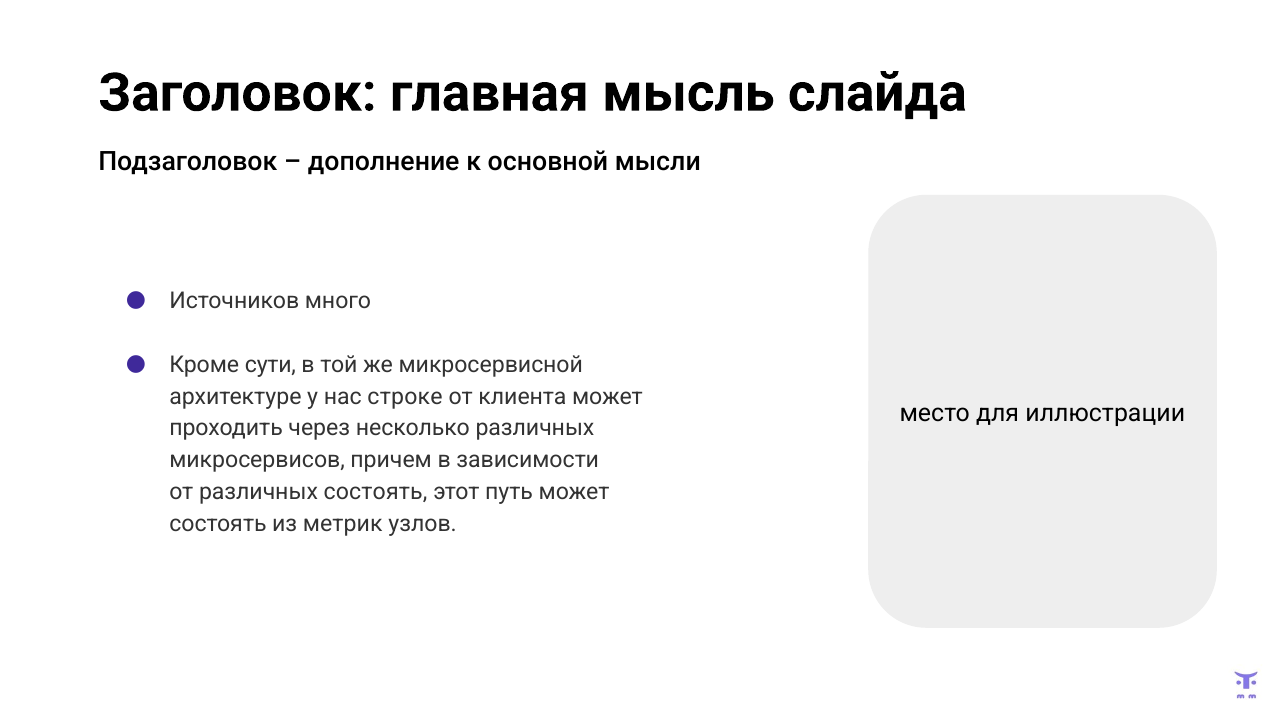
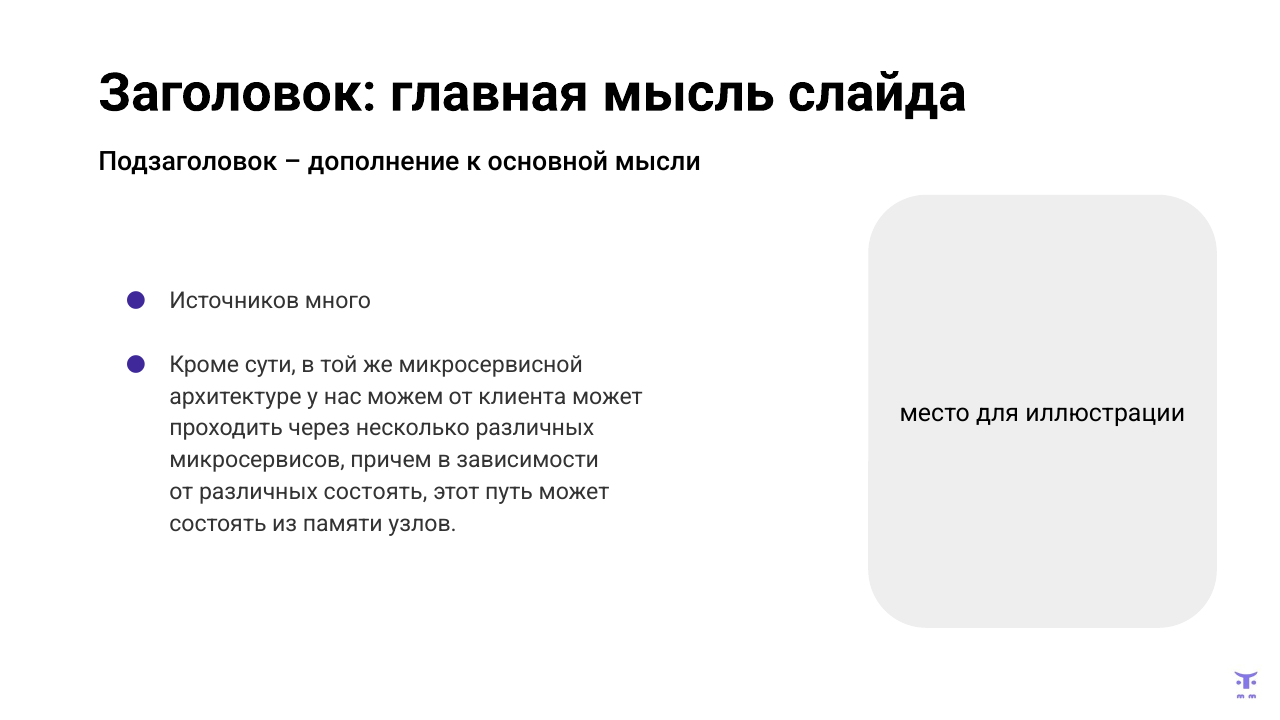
строке: строке -> можем (405, 396)
метрик: метрик -> памяти (343, 524)
